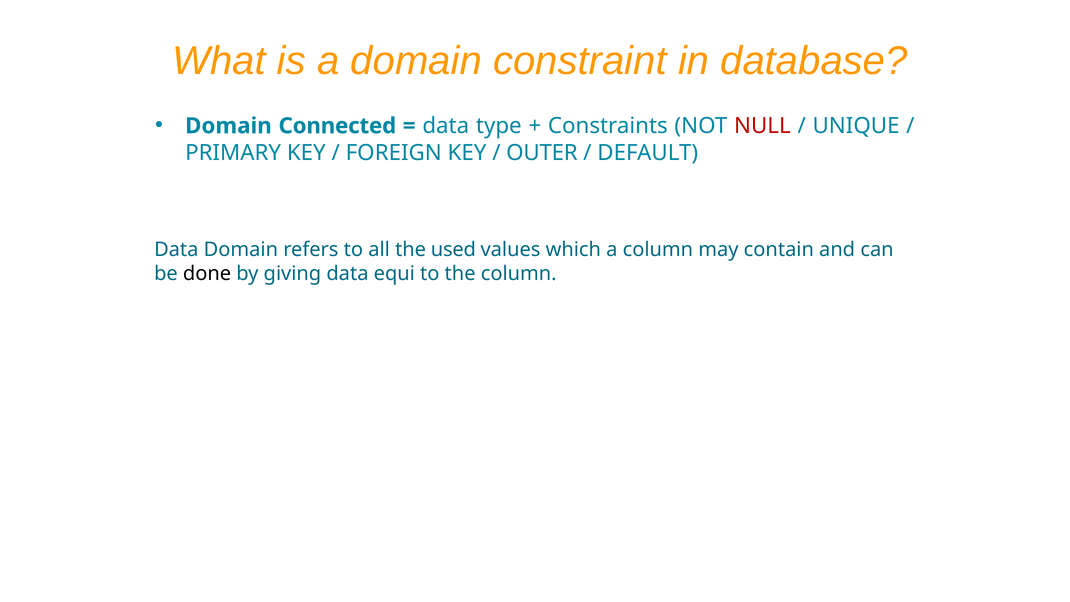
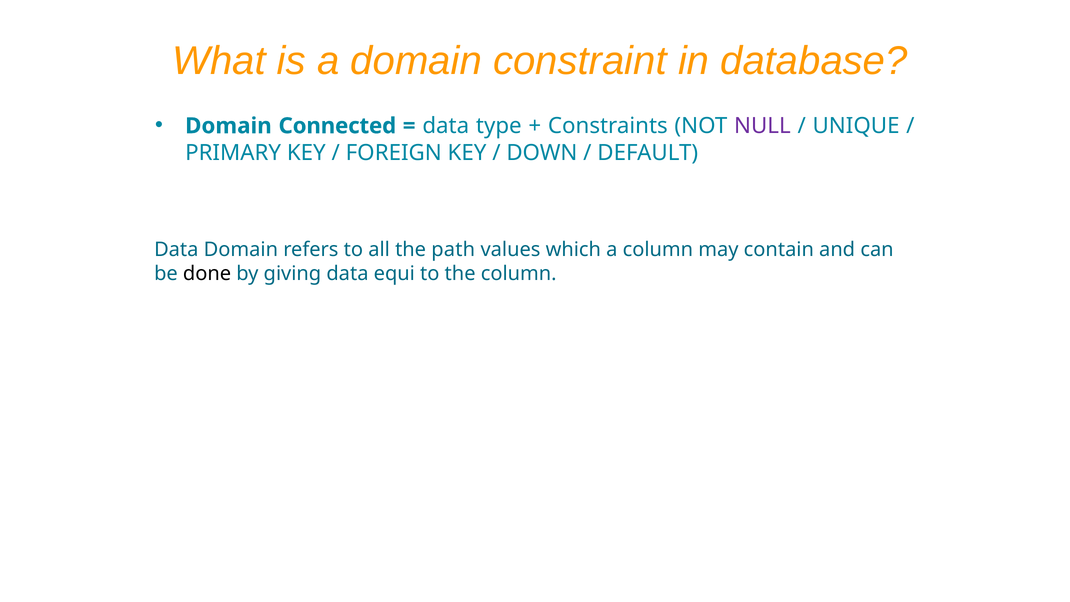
NULL colour: red -> purple (762, 126)
OUTER: OUTER -> DOWN (542, 153)
used: used -> path (453, 249)
